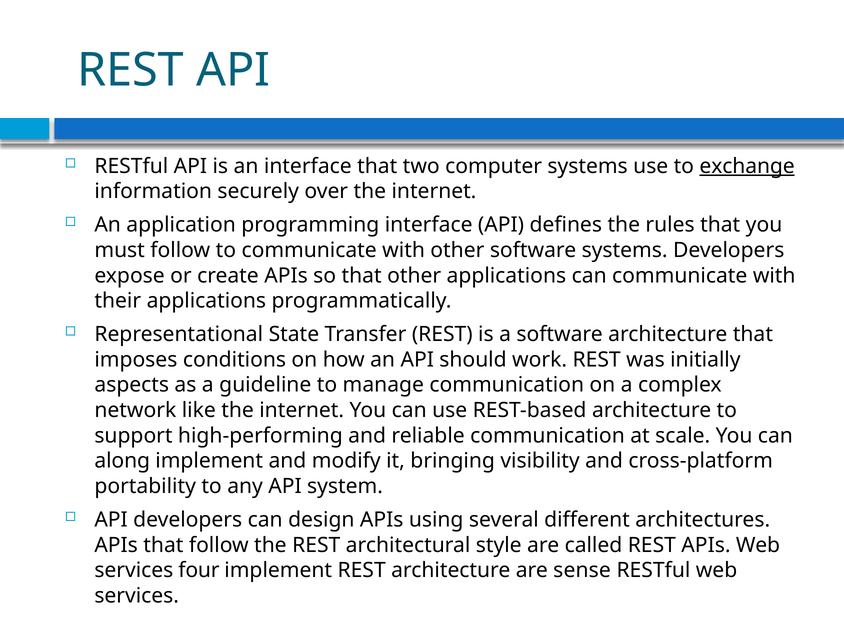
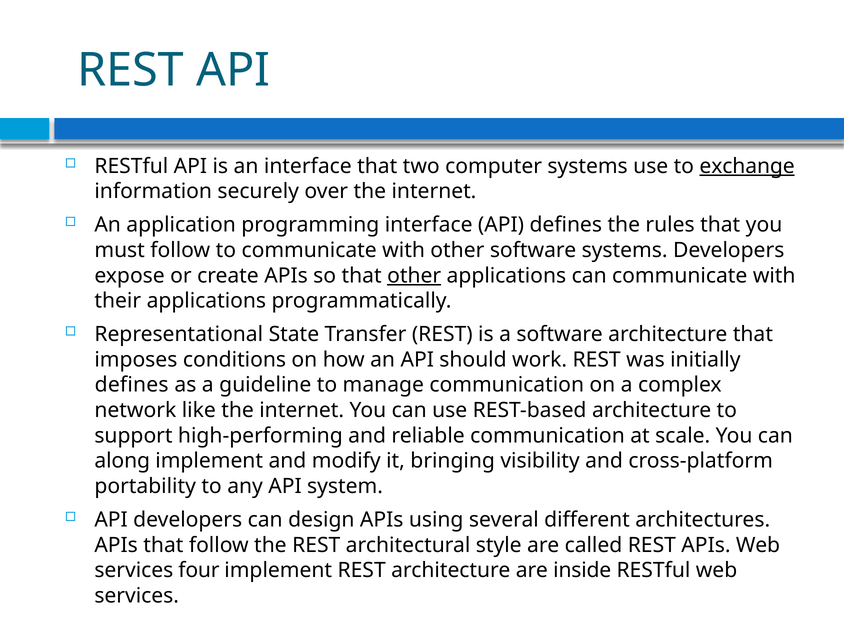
other underline: none -> present (414, 276)
aspects: aspects -> defines (132, 385)
sense: sense -> inside (582, 570)
